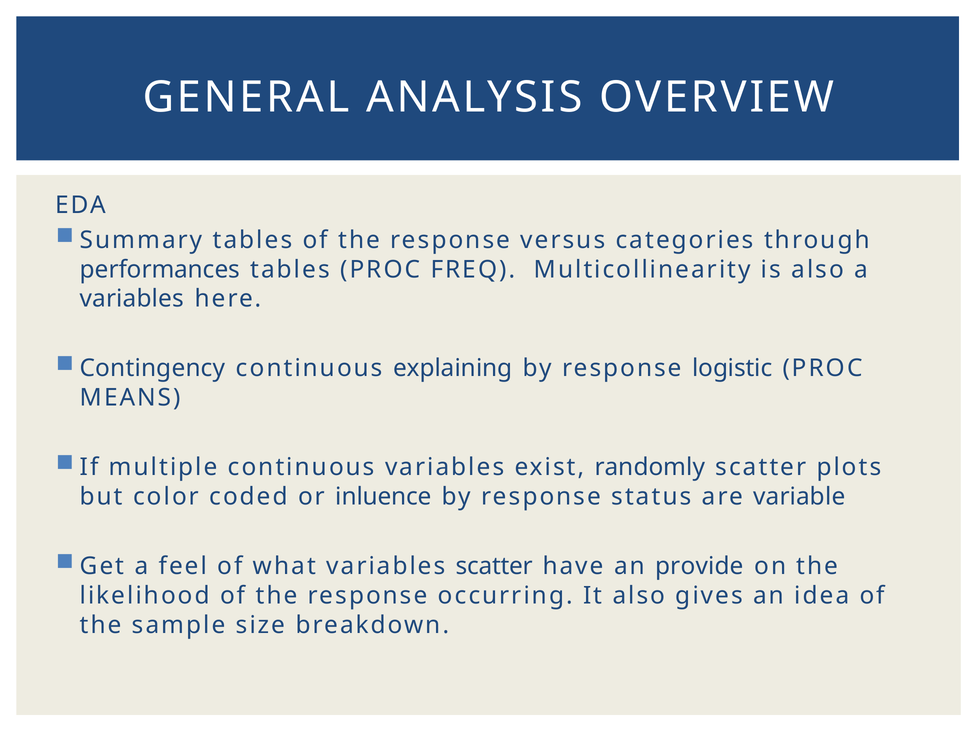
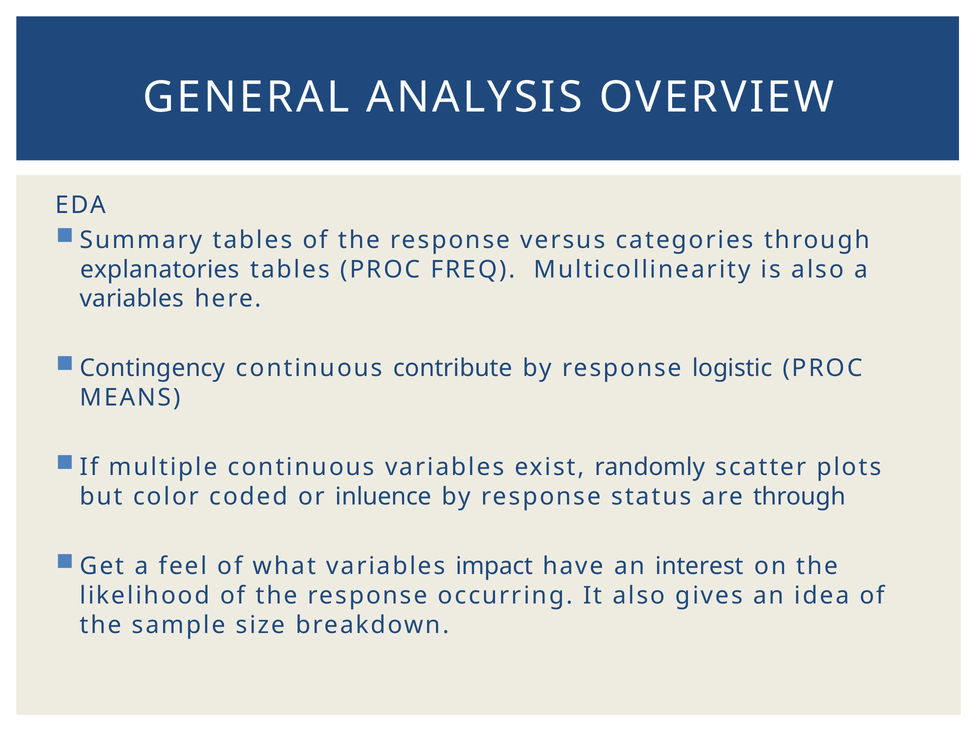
performances: performances -> explanatories (160, 269)
explaining: explaining -> contribute (453, 368)
are variable: variable -> through (799, 496)
variables scatter: scatter -> impact (494, 566)
provide: provide -> interest (699, 566)
